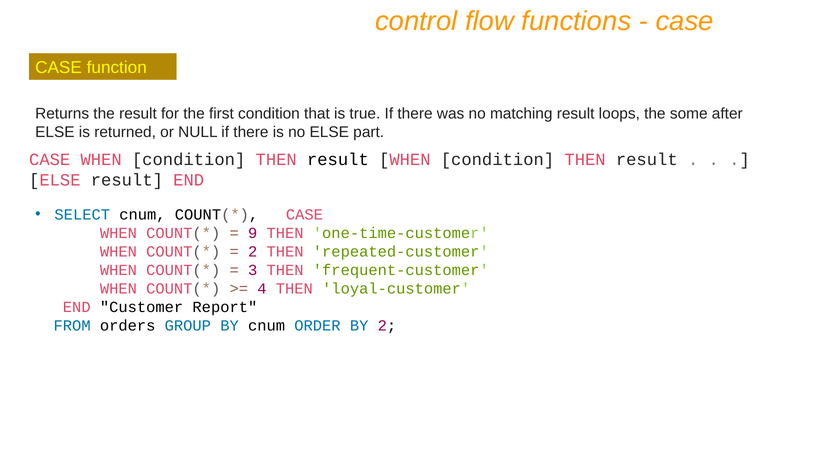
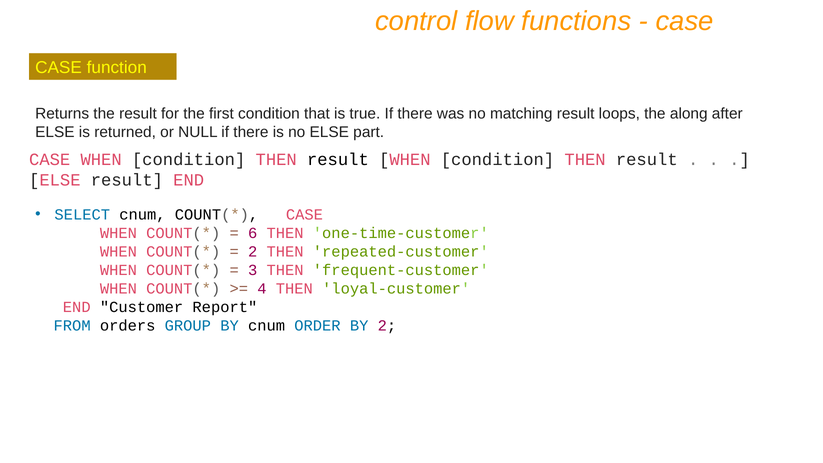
some: some -> along (689, 114)
9: 9 -> 6 (253, 233)
